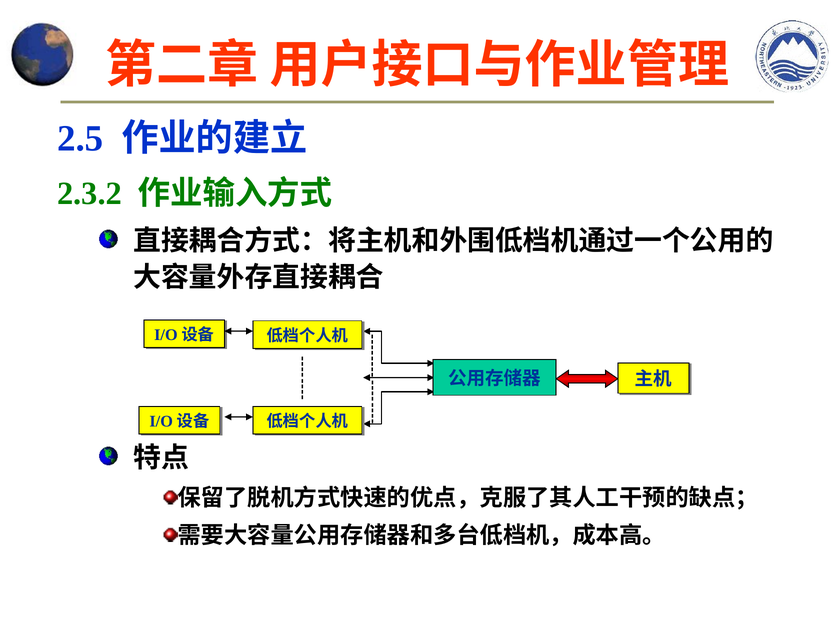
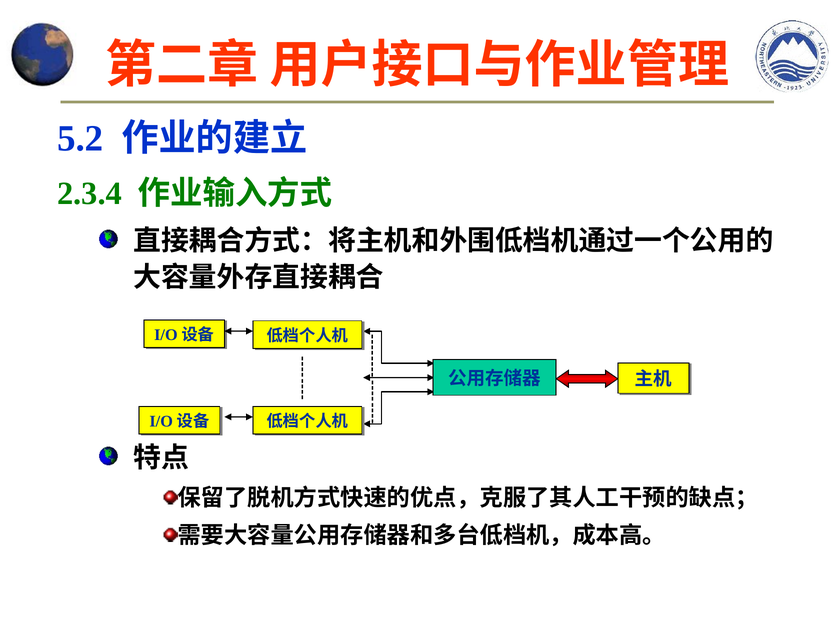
2.5: 2.5 -> 5.2 (80, 138)
2.3.2: 2.3.2 -> 2.3.4 (89, 193)
